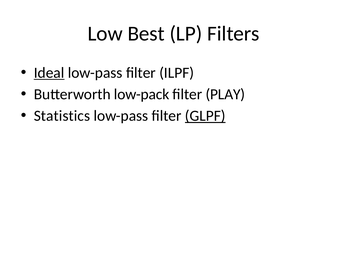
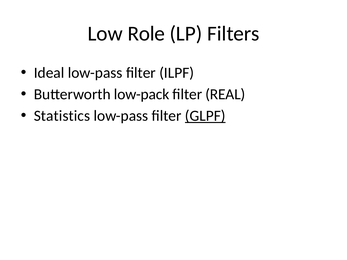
Best: Best -> Role (146, 34)
Ideal underline: present -> none (49, 73)
PLAY: PLAY -> REAL (225, 94)
